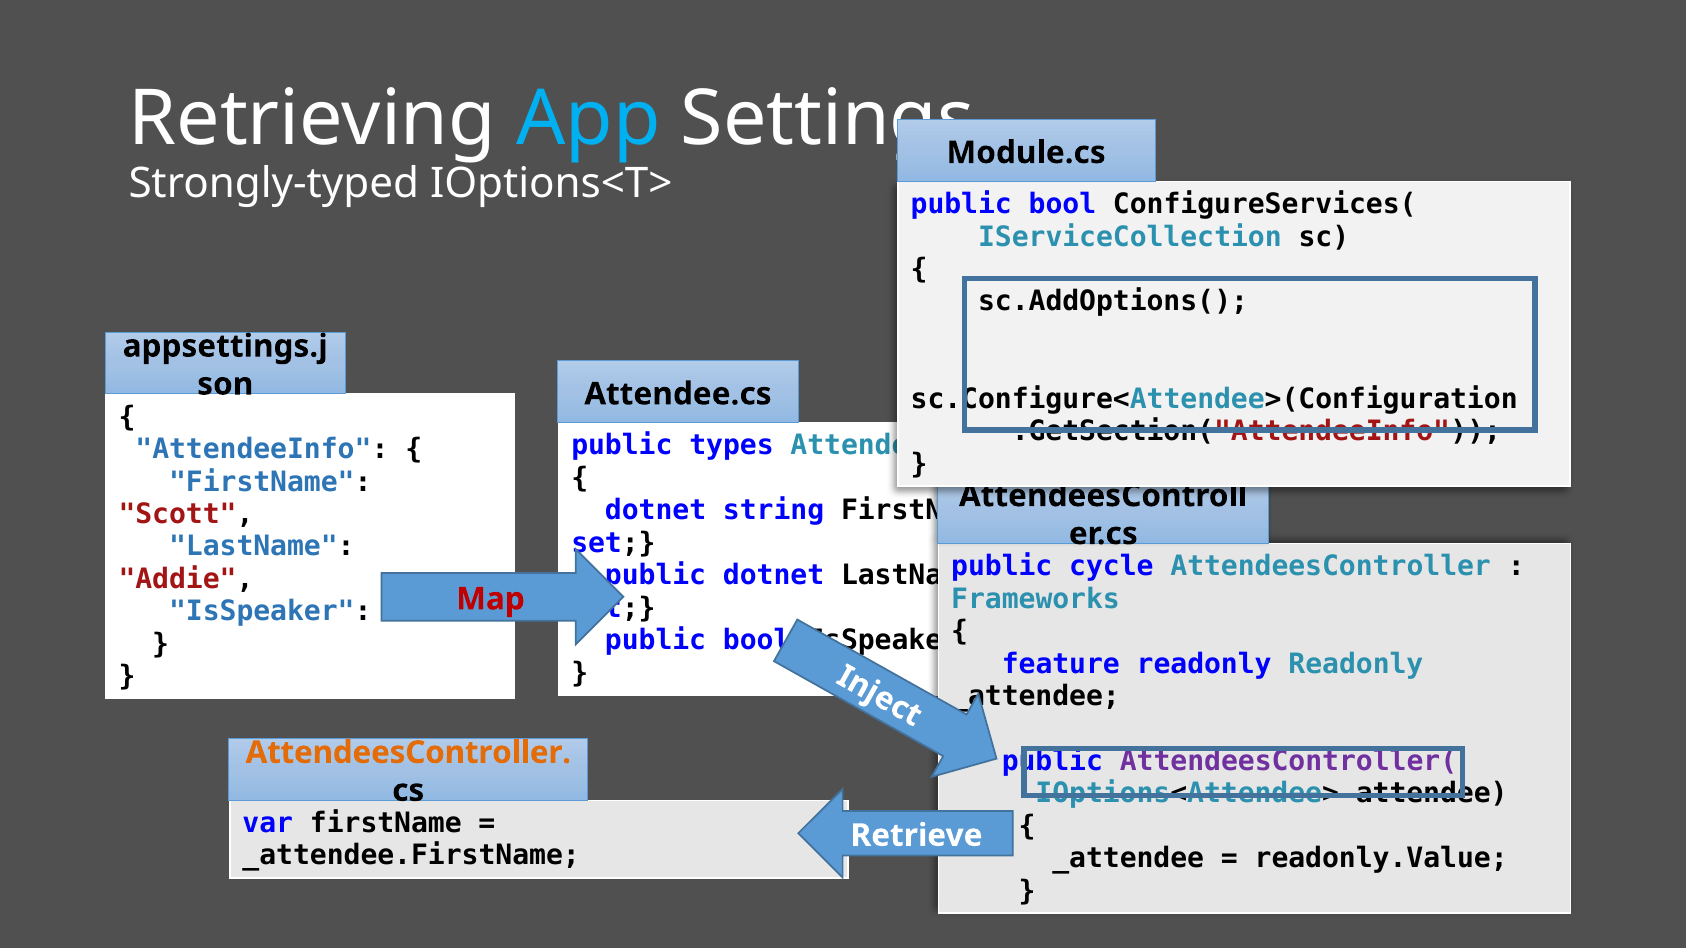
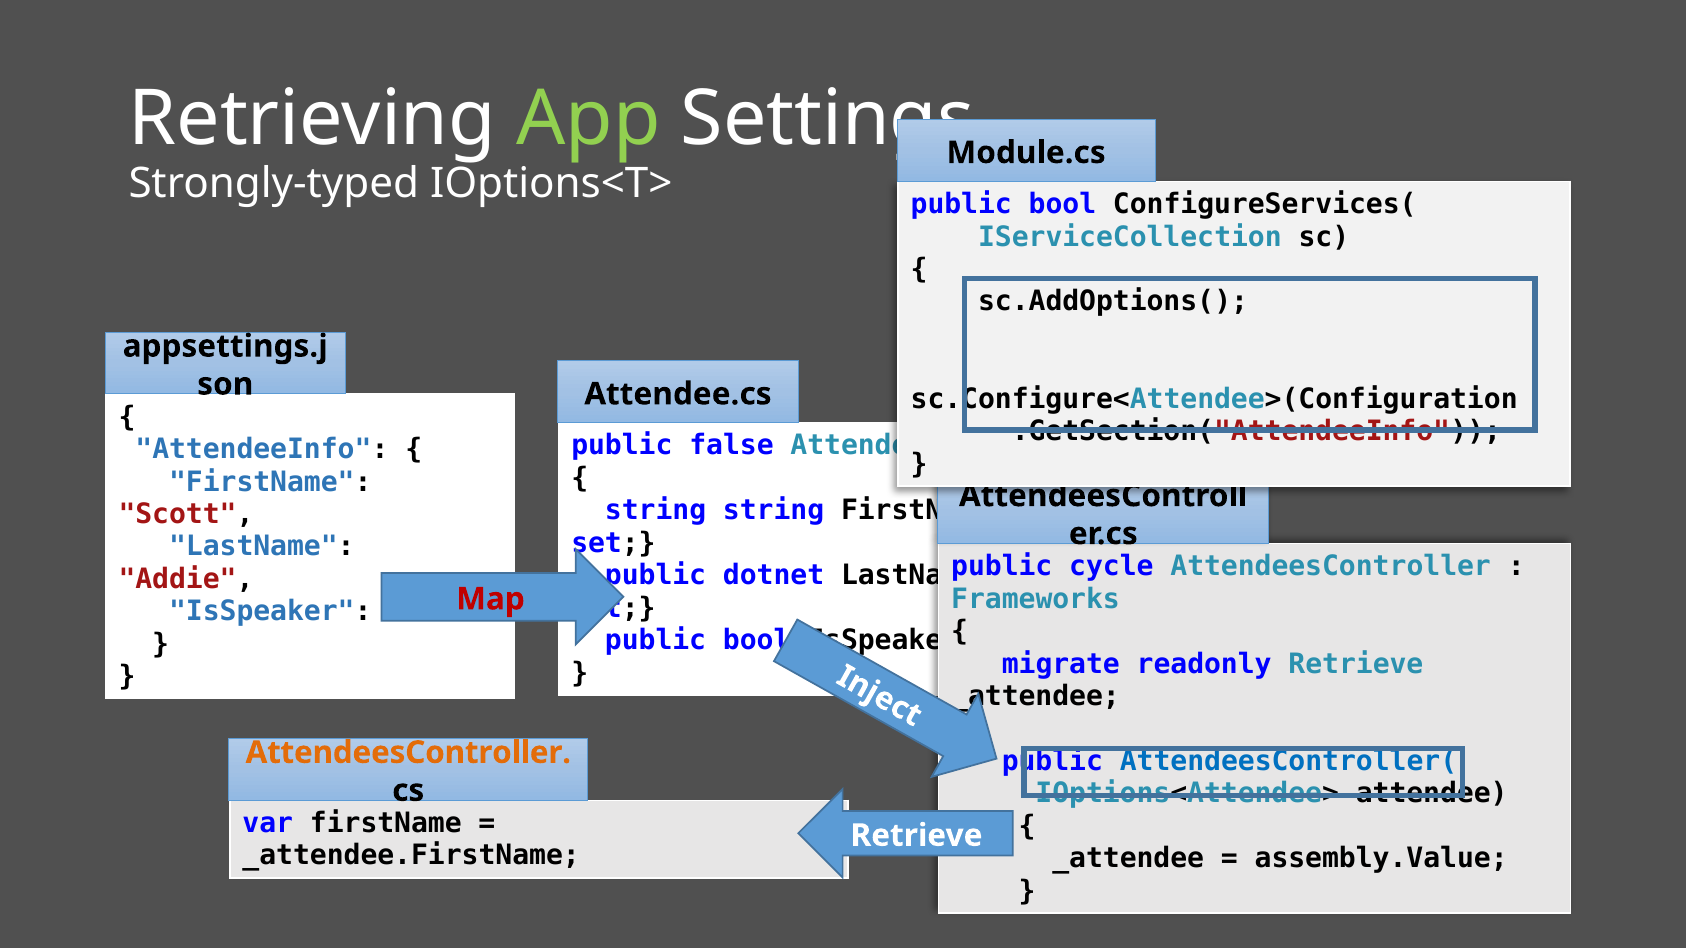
App colour: light blue -> light green (588, 119)
types: types -> false (731, 446)
dotnet: dotnet -> string (656, 511)
feature: feature -> migrate (1061, 664)
readonly Readonly: Readonly -> Retrieve (1356, 664)
AttendeesController( colour: purple -> blue (1289, 761)
readonly.Value: readonly.Value -> assembly.Value (1381, 859)
